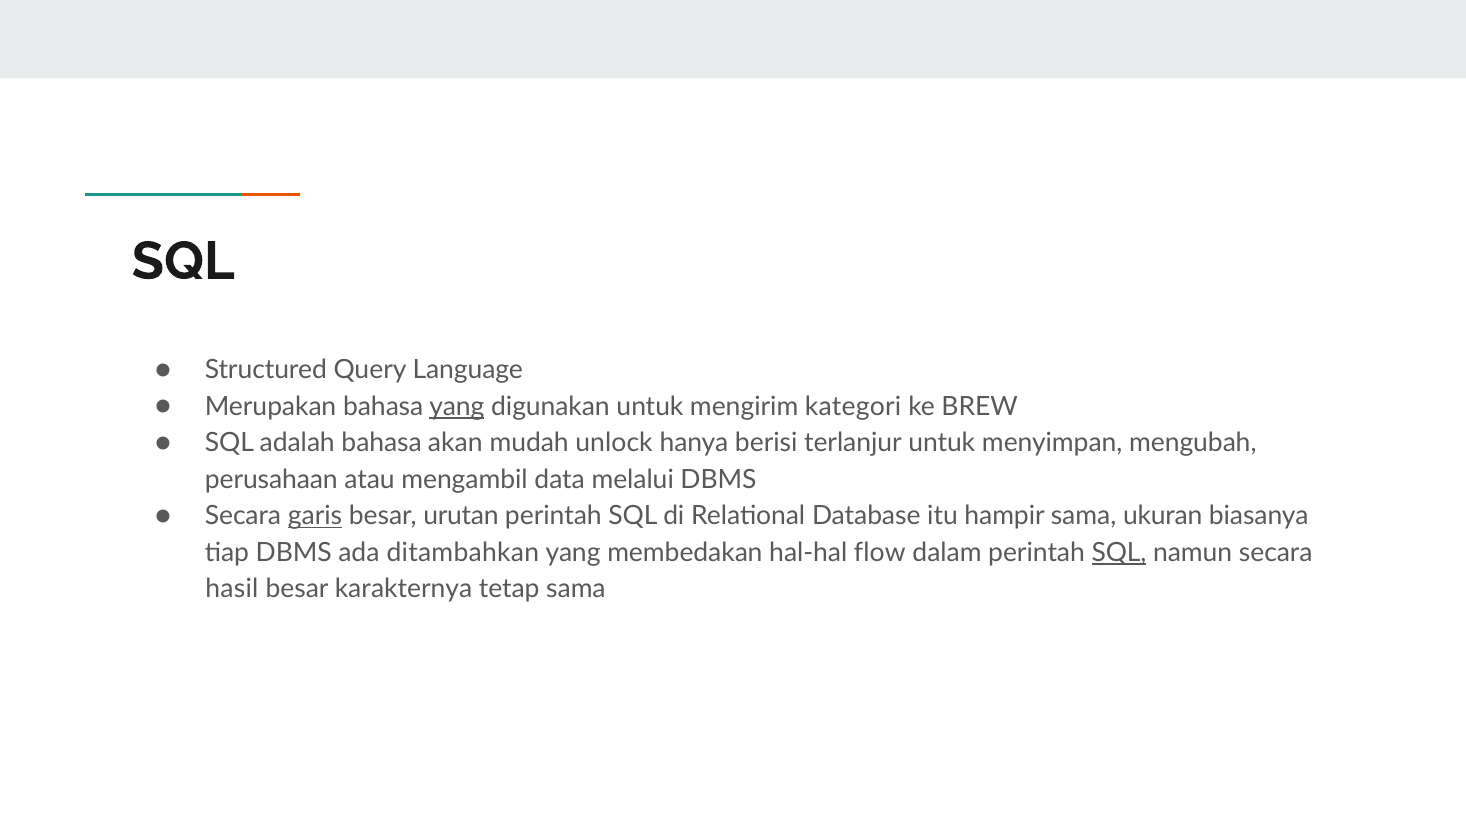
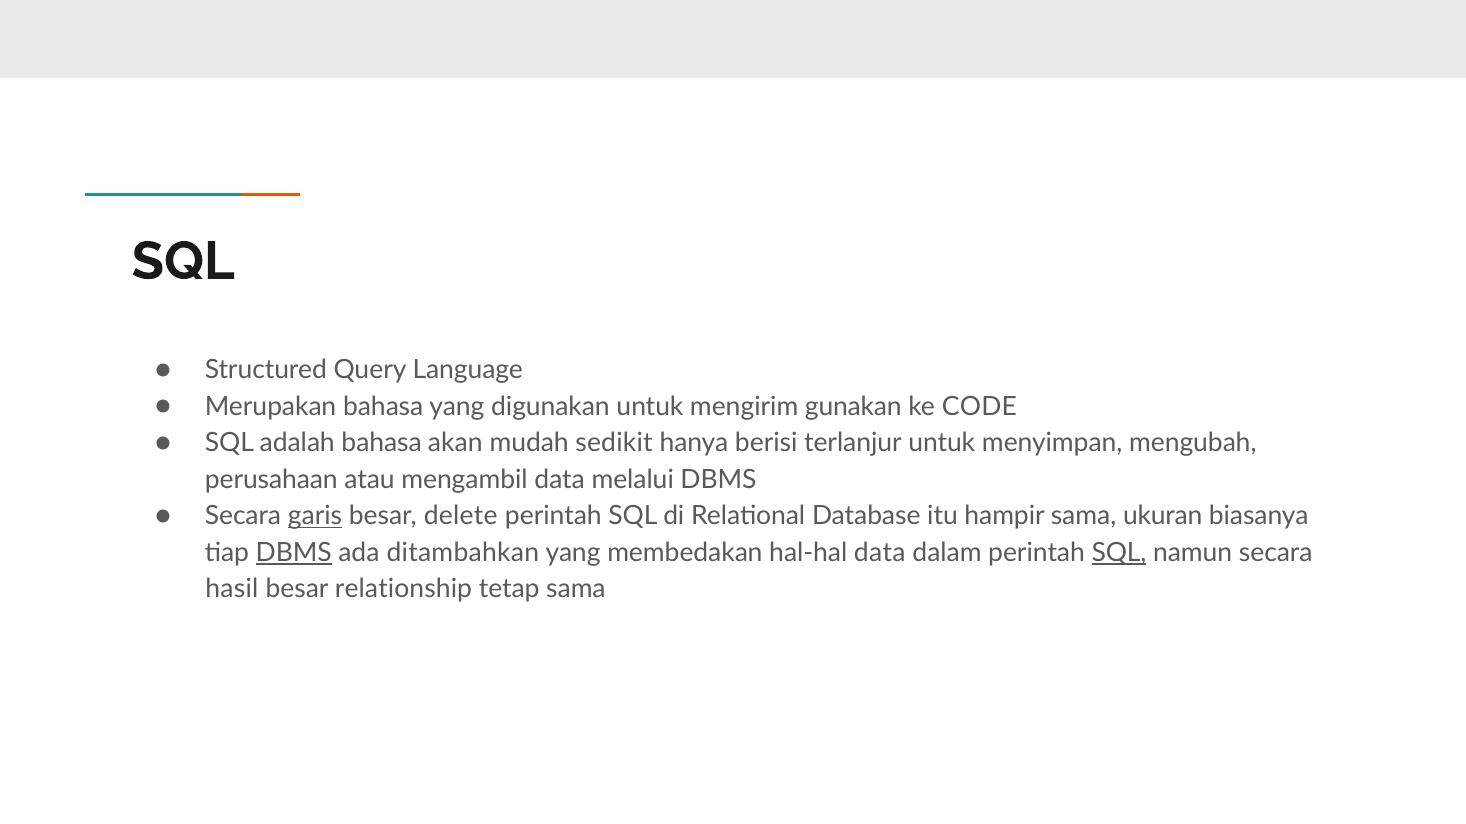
yang underline: present -> none (457, 407)
kategori: kategori -> gunakan (853, 407)
BREW: BREW -> CODE (979, 407)
unlock: unlock -> sedikit (614, 444)
urutan: urutan -> delete (461, 517)
DBMS underline: none -> present (294, 553)
hal-hal flow: flow -> data (880, 553)
karakternya: karakternya -> relationship (403, 590)
